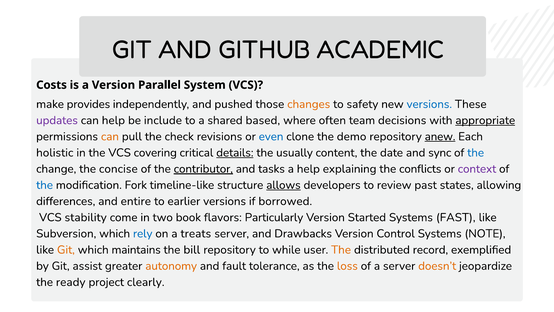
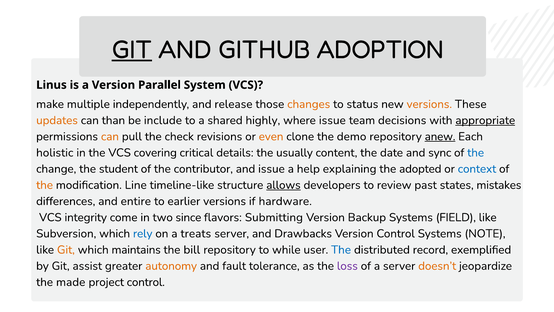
GIT underline: none -> present (132, 50)
ACADEMIC: ACADEMIC -> ADOPTION (380, 50)
Costs: Costs -> Linus (51, 85)
provides: provides -> multiple (88, 104)
pushed: pushed -> release (233, 104)
safety: safety -> status (362, 104)
versions colour: blue -> orange (429, 104)
updates colour: purple -> orange (57, 120)
can help: help -> than (113, 120)
based: based -> highly (263, 120)
where often: often -> issue (332, 120)
even colour: blue -> orange (271, 136)
details underline: present -> none (235, 152)
concise: concise -> student (118, 169)
contributor underline: present -> none (203, 169)
and tasks: tasks -> issue (271, 169)
conflicts: conflicts -> adopted (420, 169)
context colour: purple -> blue (477, 169)
the colour: blue -> orange (45, 185)
Fork: Fork -> Line (136, 185)
allowing: allowing -> mistakes (499, 185)
borrowed: borrowed -> hardware (285, 201)
stability: stability -> integrity (86, 217)
book: book -> since (188, 217)
Particularly: Particularly -> Submitting (274, 217)
Started: Started -> Backup (367, 217)
FAST: FAST -> FIELD (456, 217)
The colour: orange -> blue (341, 249)
loss colour: orange -> purple (347, 266)
ready: ready -> made (71, 282)
project clearly: clearly -> control (146, 282)
